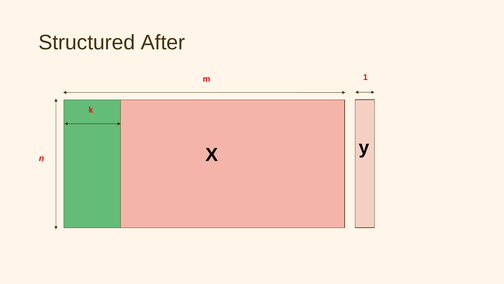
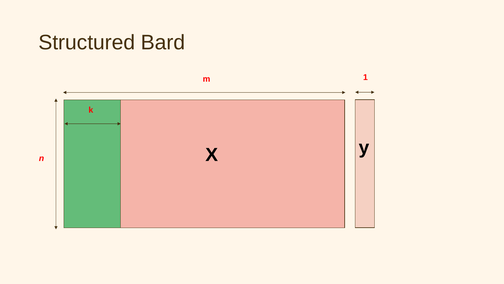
After: After -> Bard (163, 42)
